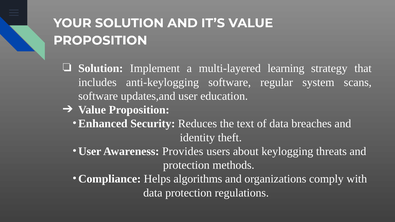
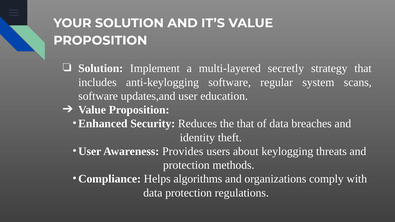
learning: learning -> secretly (286, 68)
the text: text -> that (245, 124)
